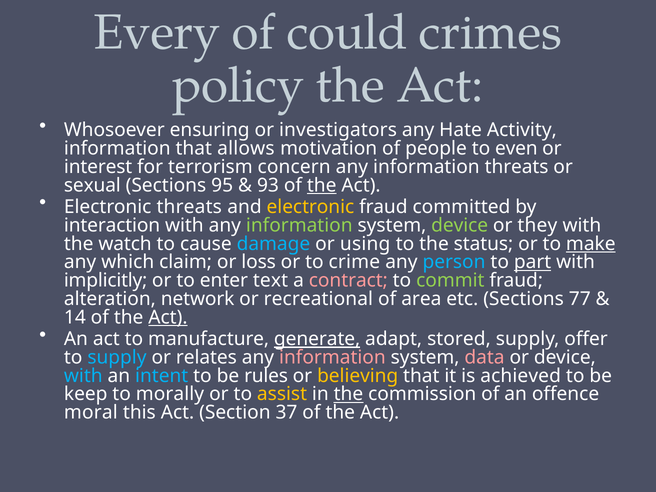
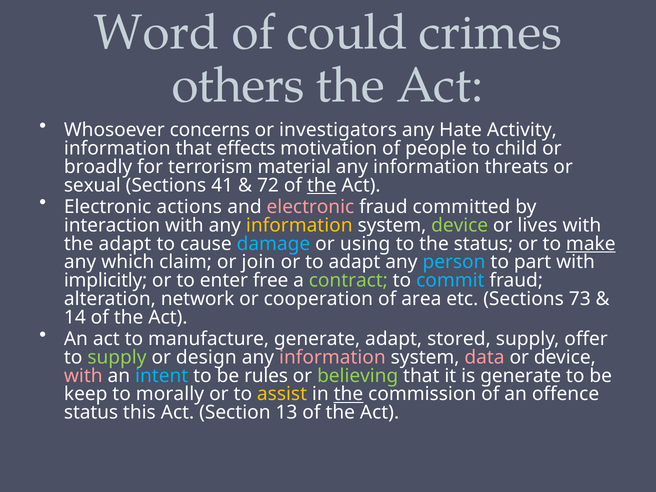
Every: Every -> Word (156, 33)
policy: policy -> others (238, 85)
ensuring: ensuring -> concerns (210, 130)
allows: allows -> effects (246, 148)
even: even -> child (516, 148)
interest: interest -> broadly (98, 167)
concern: concern -> material (294, 167)
95: 95 -> 41 (222, 185)
93: 93 -> 72 (268, 185)
Electronic threats: threats -> actions (189, 207)
electronic colour: yellow -> pink (310, 207)
information colour: light green -> yellow (299, 225)
they: they -> lives (537, 225)
the watch: watch -> adapt (125, 244)
loss: loss -> join (258, 262)
to crime: crime -> adapt (354, 262)
part underline: present -> none (533, 262)
text: text -> free (271, 281)
contract colour: pink -> light green (348, 281)
commit colour: light green -> light blue (450, 281)
recreational: recreational -> cooperation (318, 299)
77: 77 -> 73 (580, 299)
Act underline: present -> none (168, 317)
generate underline: present -> none (317, 339)
supply colour: light blue -> light green (117, 357)
relates: relates -> design (206, 357)
with colour: light blue -> pink (83, 376)
believing colour: yellow -> light green (358, 376)
is achieved: achieved -> generate (521, 376)
moral: moral -> status (91, 413)
37: 37 -> 13 (286, 413)
